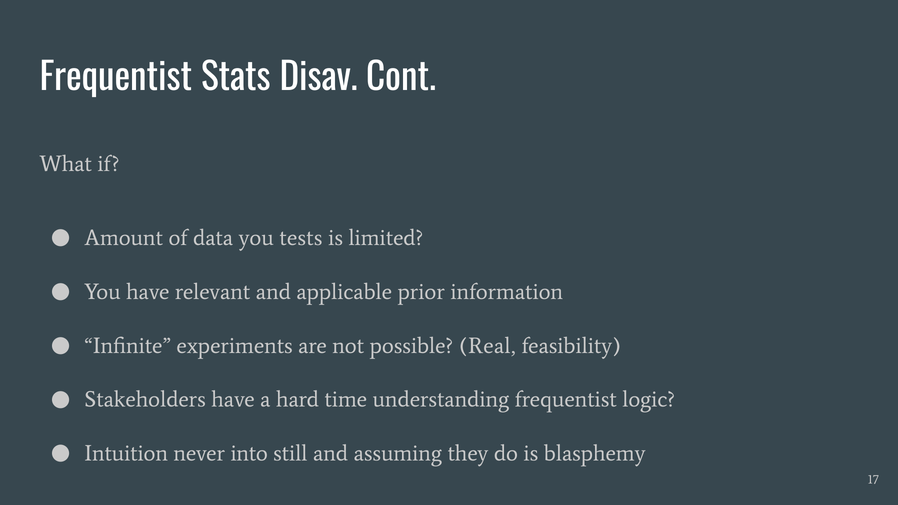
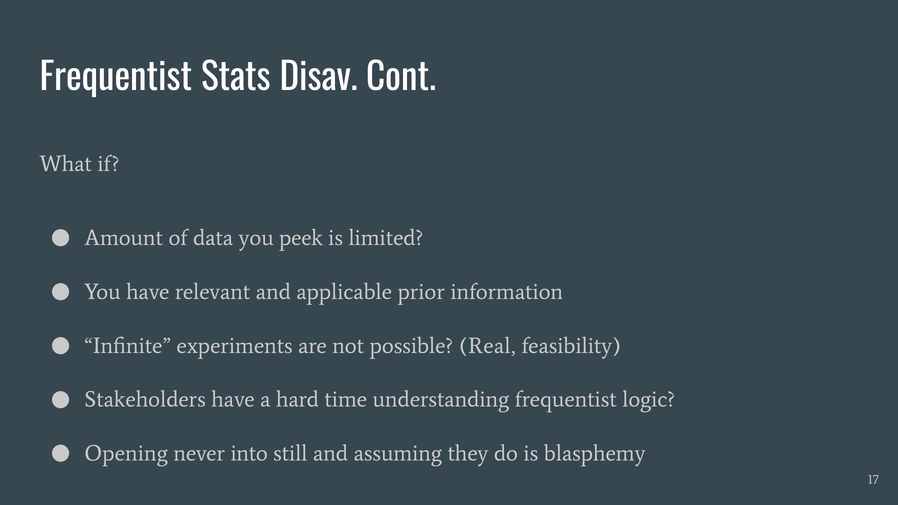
tests: tests -> peek (301, 238)
Intuition: Intuition -> Opening (126, 453)
